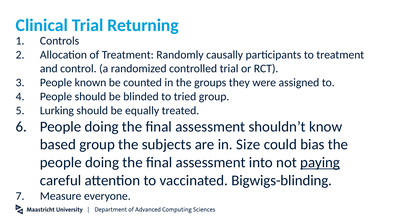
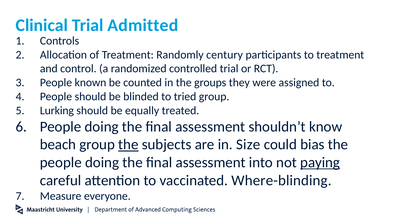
Returning: Returning -> Admitted (143, 25)
causally: causally -> century (225, 55)
based: based -> beach (58, 144)
the underline: none -> present (128, 144)
Bigwigs-blinding: Bigwigs-blinding -> Where-blinding (282, 180)
